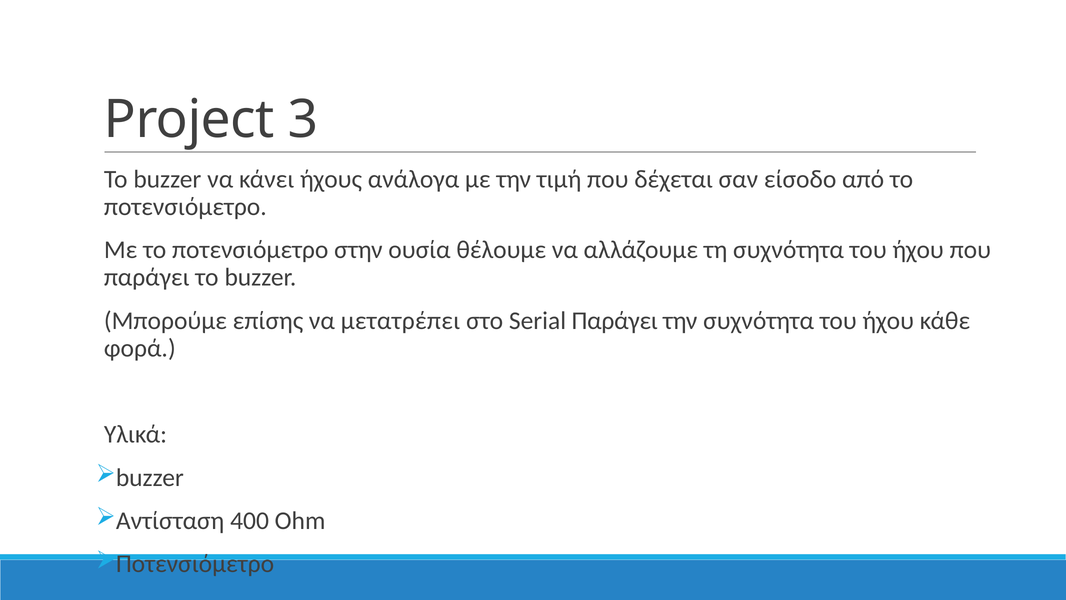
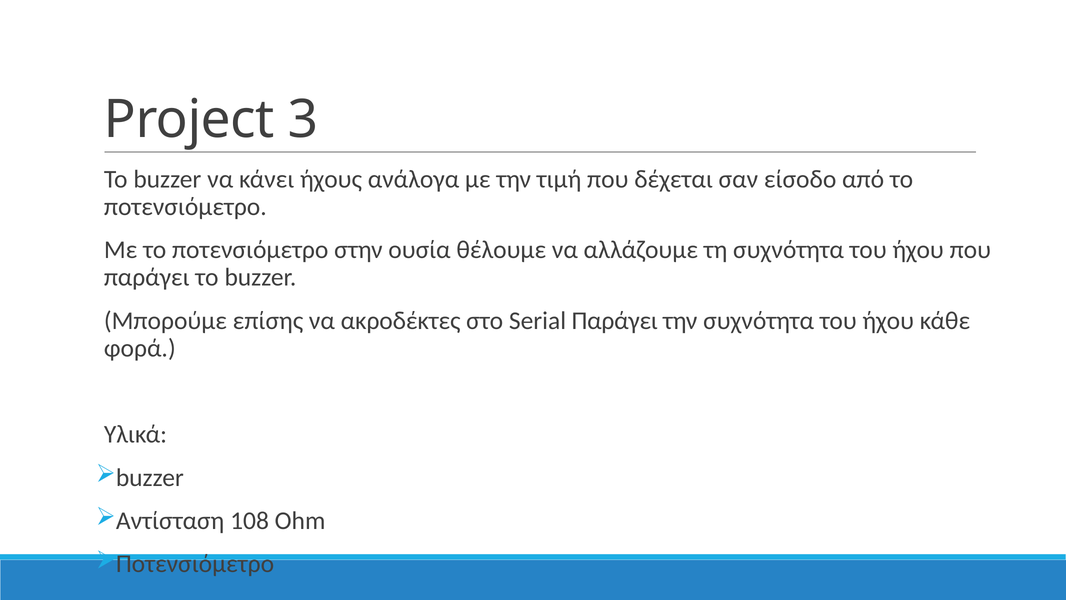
μετατρέπει: μετατρέπει -> ακροδέκτες (401, 320)
400: 400 -> 108 (250, 520)
